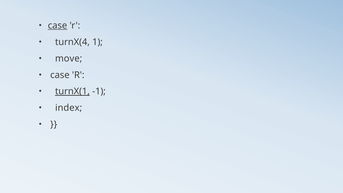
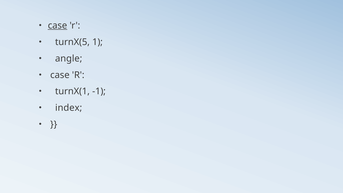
turnX(4: turnX(4 -> turnX(5 (72, 42)
move: move -> angle (69, 58)
turnX(1 underline: present -> none (72, 91)
